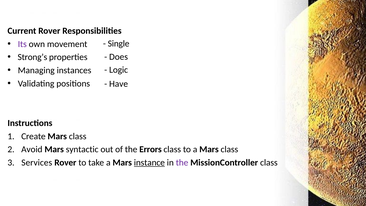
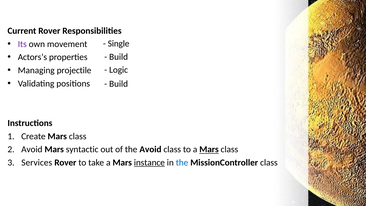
Strong’s: Strong’s -> Actors’s (32, 57)
Does: Does -> Build (119, 57)
instances: instances -> projectile (74, 70)
Have: Have -> Build (119, 84)
the Errors: Errors -> Avoid (150, 149)
Mars underline: none -> present (209, 149)
the colour: purple -> blue (182, 163)
